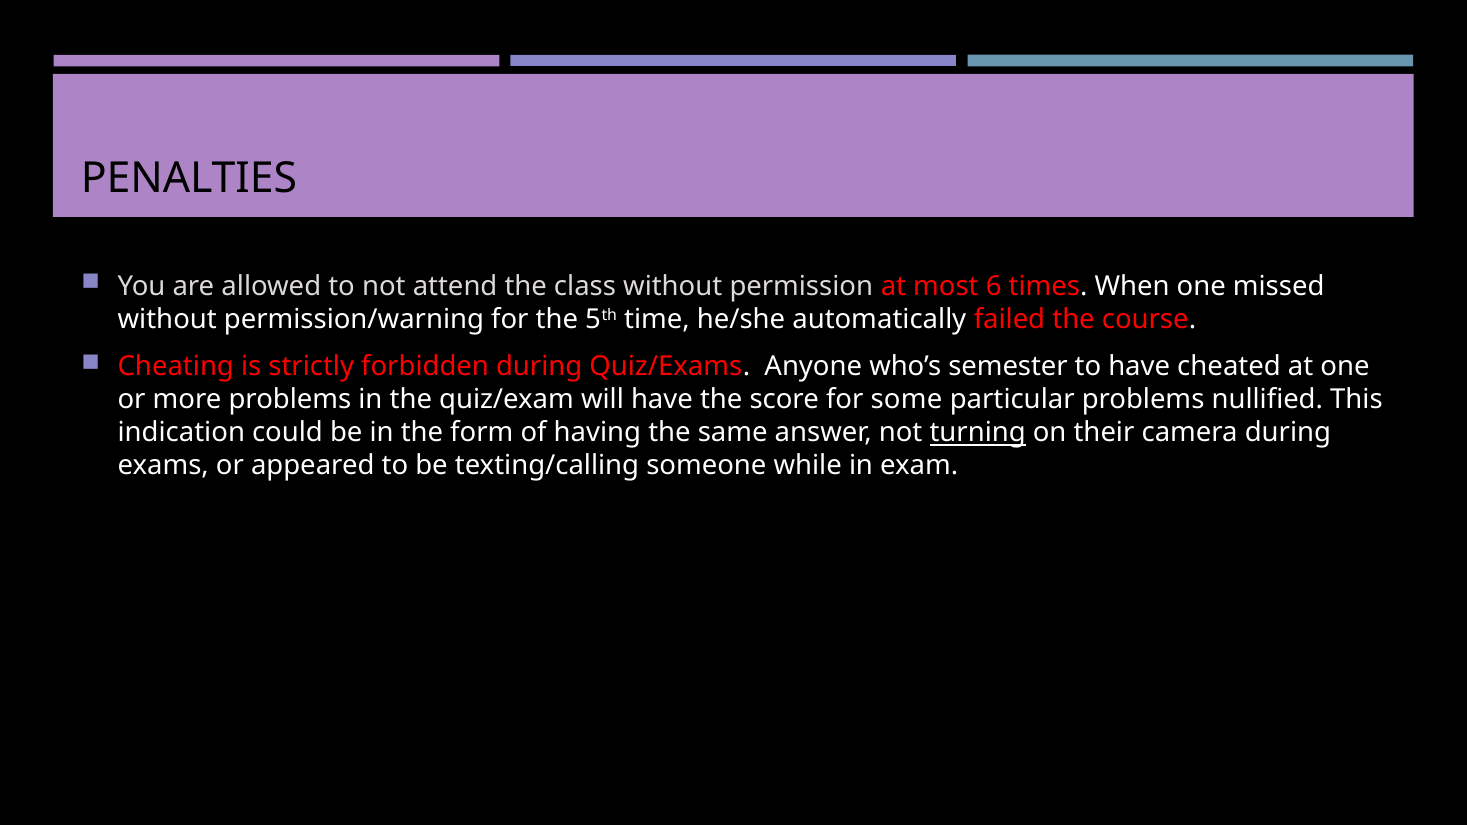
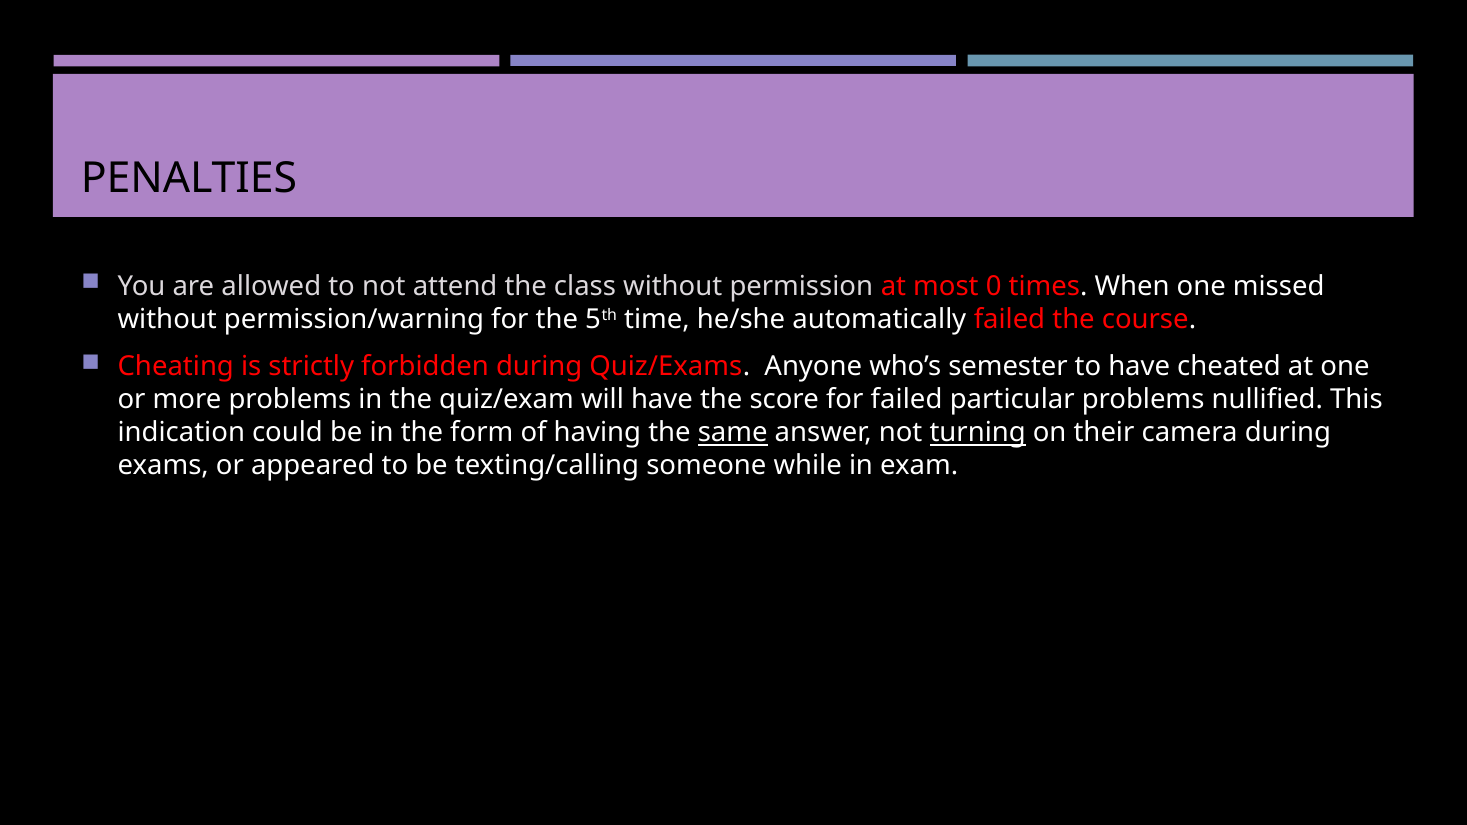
6: 6 -> 0 (994, 286)
for some: some -> failed (907, 400)
same underline: none -> present (733, 433)
